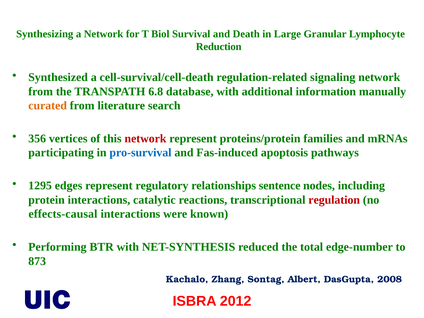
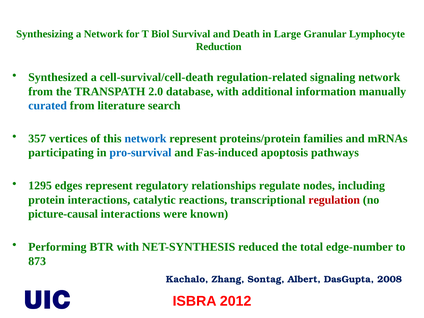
6.8: 6.8 -> 2.0 (156, 91)
curated colour: orange -> blue (48, 106)
356: 356 -> 357 (37, 139)
network colour: red -> blue (145, 139)
sentence: sentence -> regulate (280, 186)
effects-causal: effects-causal -> picture-causal (63, 214)
